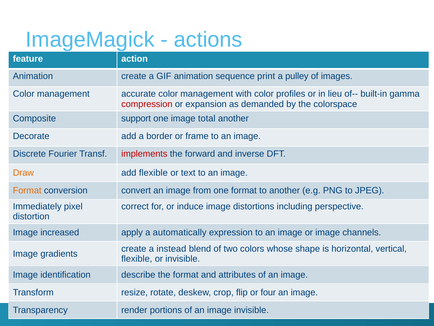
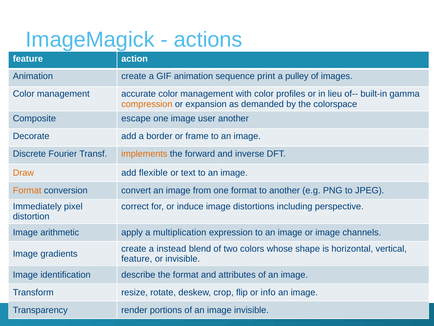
compression colour: red -> orange (147, 104)
support: support -> escape (136, 118)
total: total -> user (207, 118)
implements colour: red -> orange (144, 153)
increased: increased -> arithmetic (60, 232)
automatically: automatically -> multiplication (180, 232)
flexible: flexible -> feature (137, 258)
four: four -> info (268, 292)
